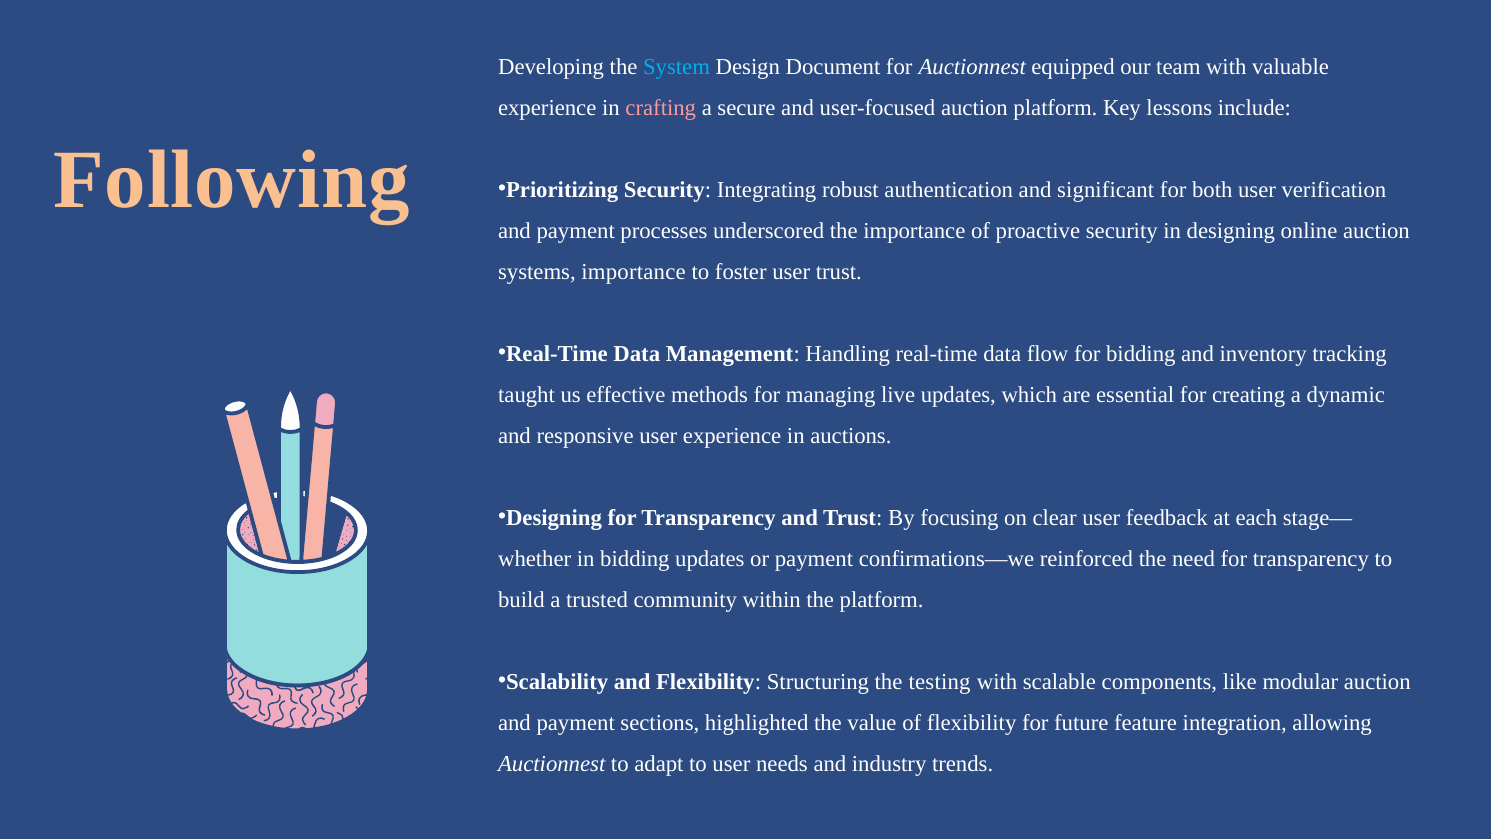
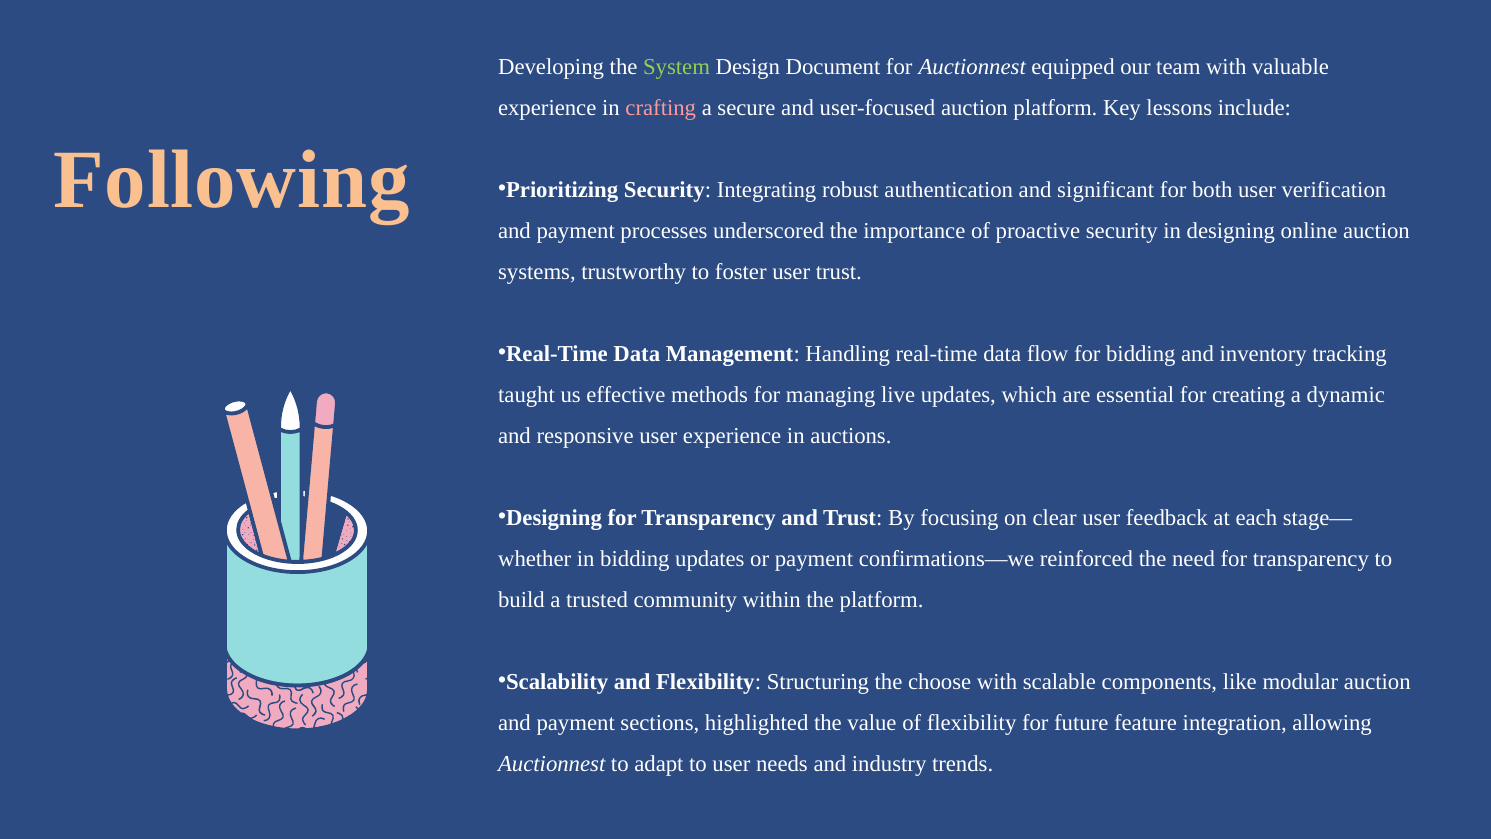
System colour: light blue -> light green (677, 67)
systems importance: importance -> trustworthy (634, 272)
testing: testing -> choose (940, 681)
